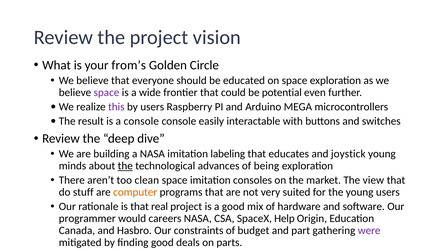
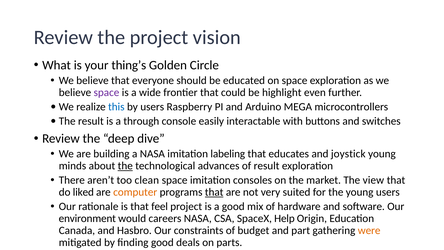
from’s: from’s -> thing’s (129, 65)
potential: potential -> highlight (282, 92)
this colour: purple -> blue (116, 107)
a console: console -> through (141, 121)
of being: being -> result (267, 166)
stuff: stuff -> liked (83, 192)
that underline: none -> present (214, 192)
real: real -> feel (160, 206)
programmer: programmer -> environment (87, 218)
were colour: purple -> orange (369, 230)
